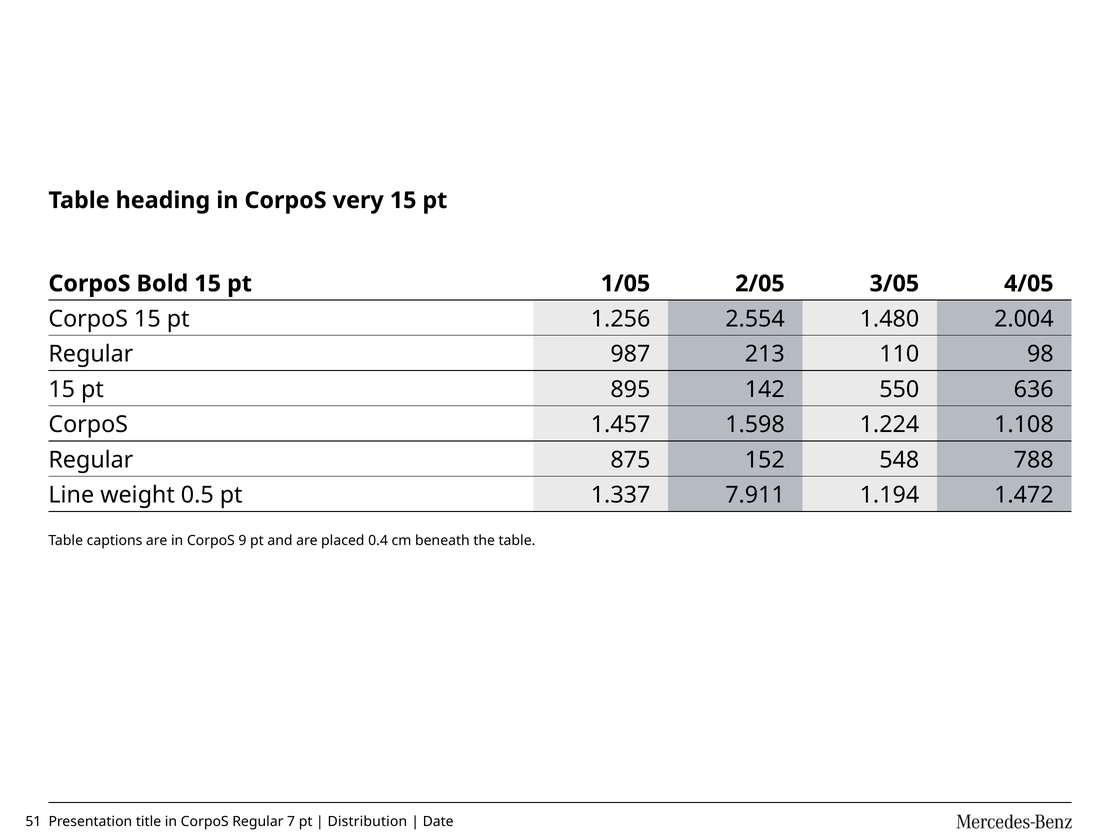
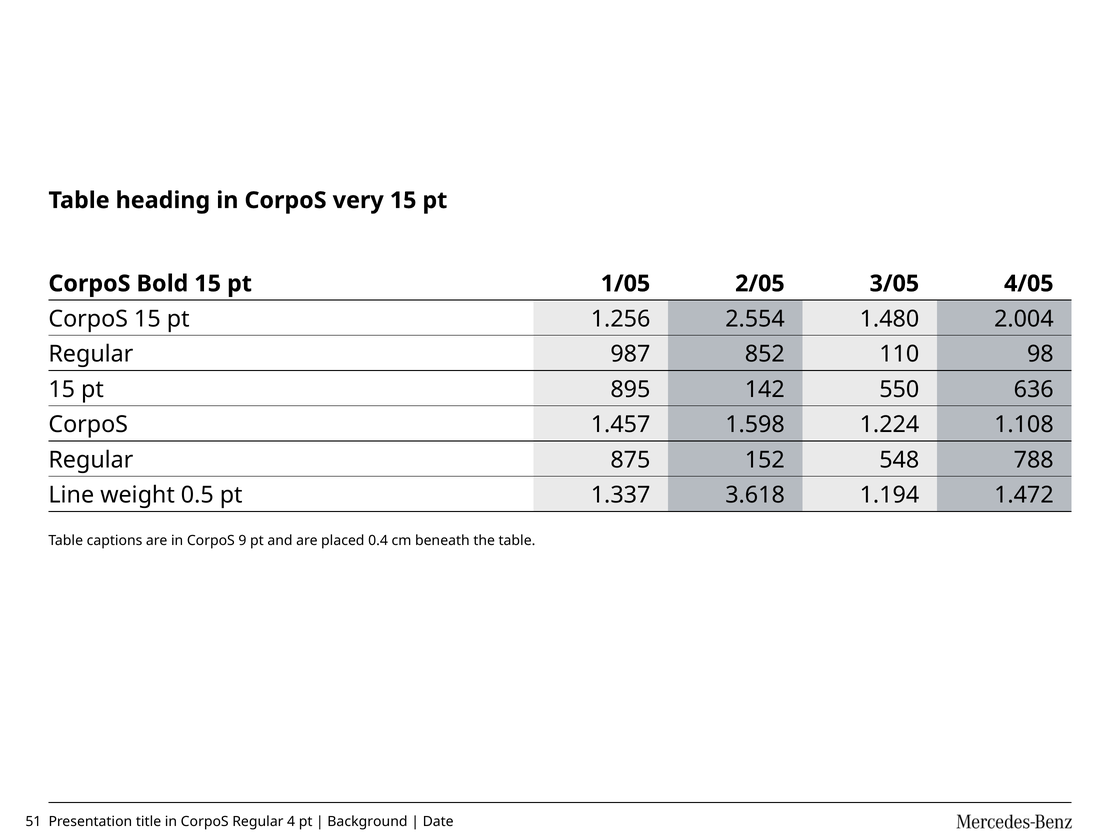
213: 213 -> 852 (765, 354)
7.911: 7.911 -> 3.618 (755, 495)
7: 7 -> 4 (291, 822)
Distribution: Distribution -> Background (367, 822)
